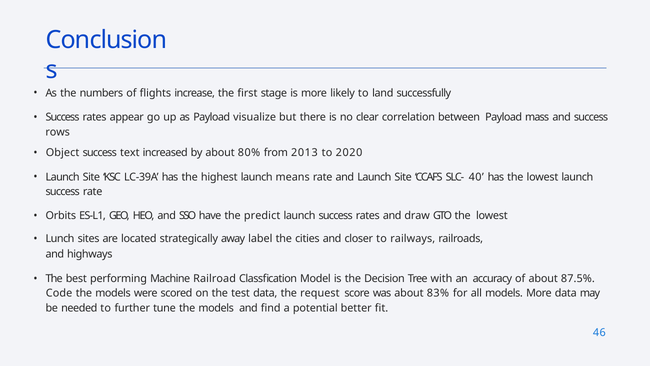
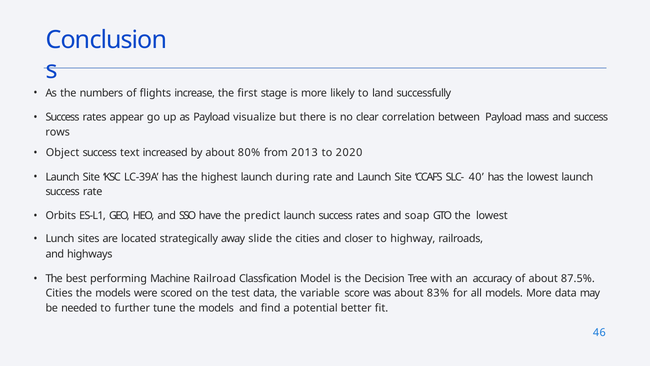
means: means -> during (293, 177)
draw: draw -> soap (417, 216)
label: label -> slide (260, 239)
railways: railways -> highway (413, 239)
Code: Code -> Cities (59, 293)
request: request -> variable (320, 293)
